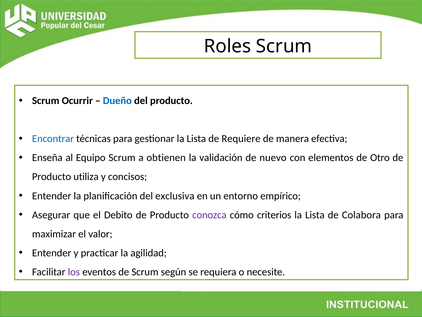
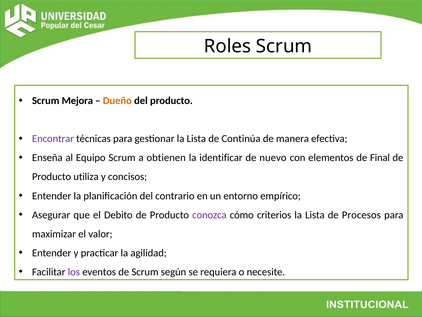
Ocurrir: Ocurrir -> Mejora (77, 101)
Dueño colour: blue -> orange (117, 101)
Encontrar colour: blue -> purple (53, 139)
Requiere: Requiere -> Continúa (241, 139)
validación: validación -> identificar (221, 158)
Otro: Otro -> Final (380, 158)
exclusiva: exclusiva -> contrario (175, 196)
Colabora: Colabora -> Procesos (361, 215)
